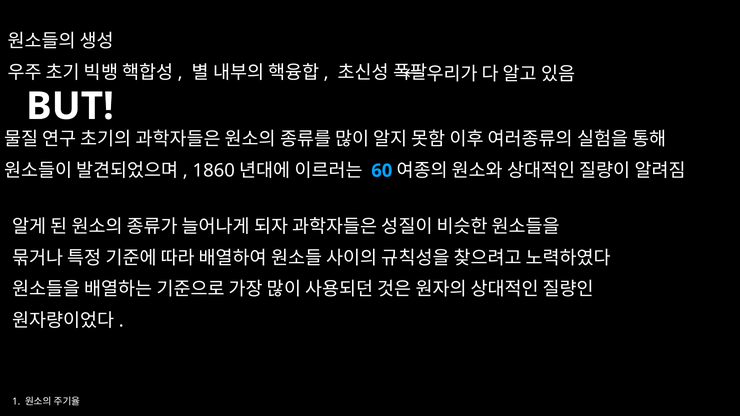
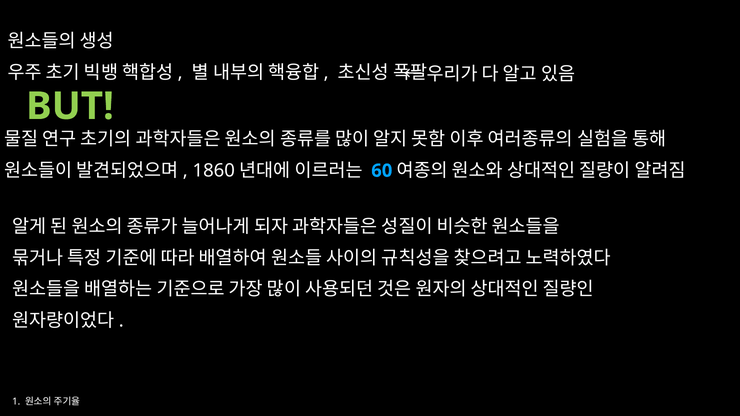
BUT colour: white -> light green (70, 106)
